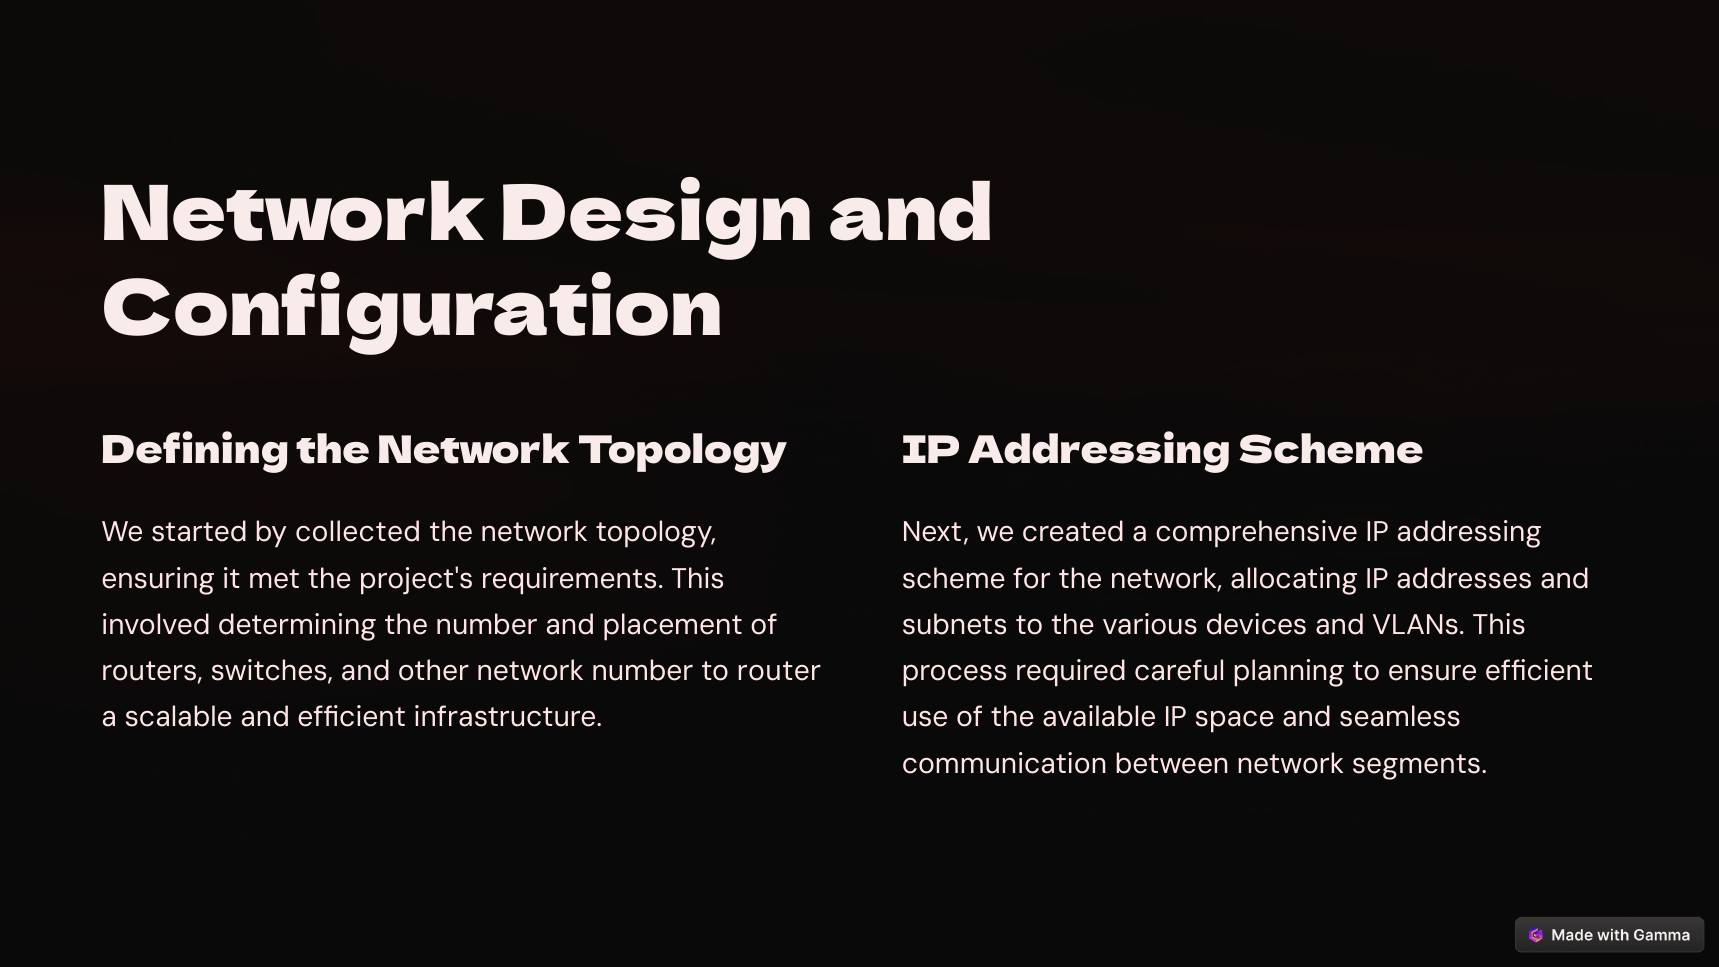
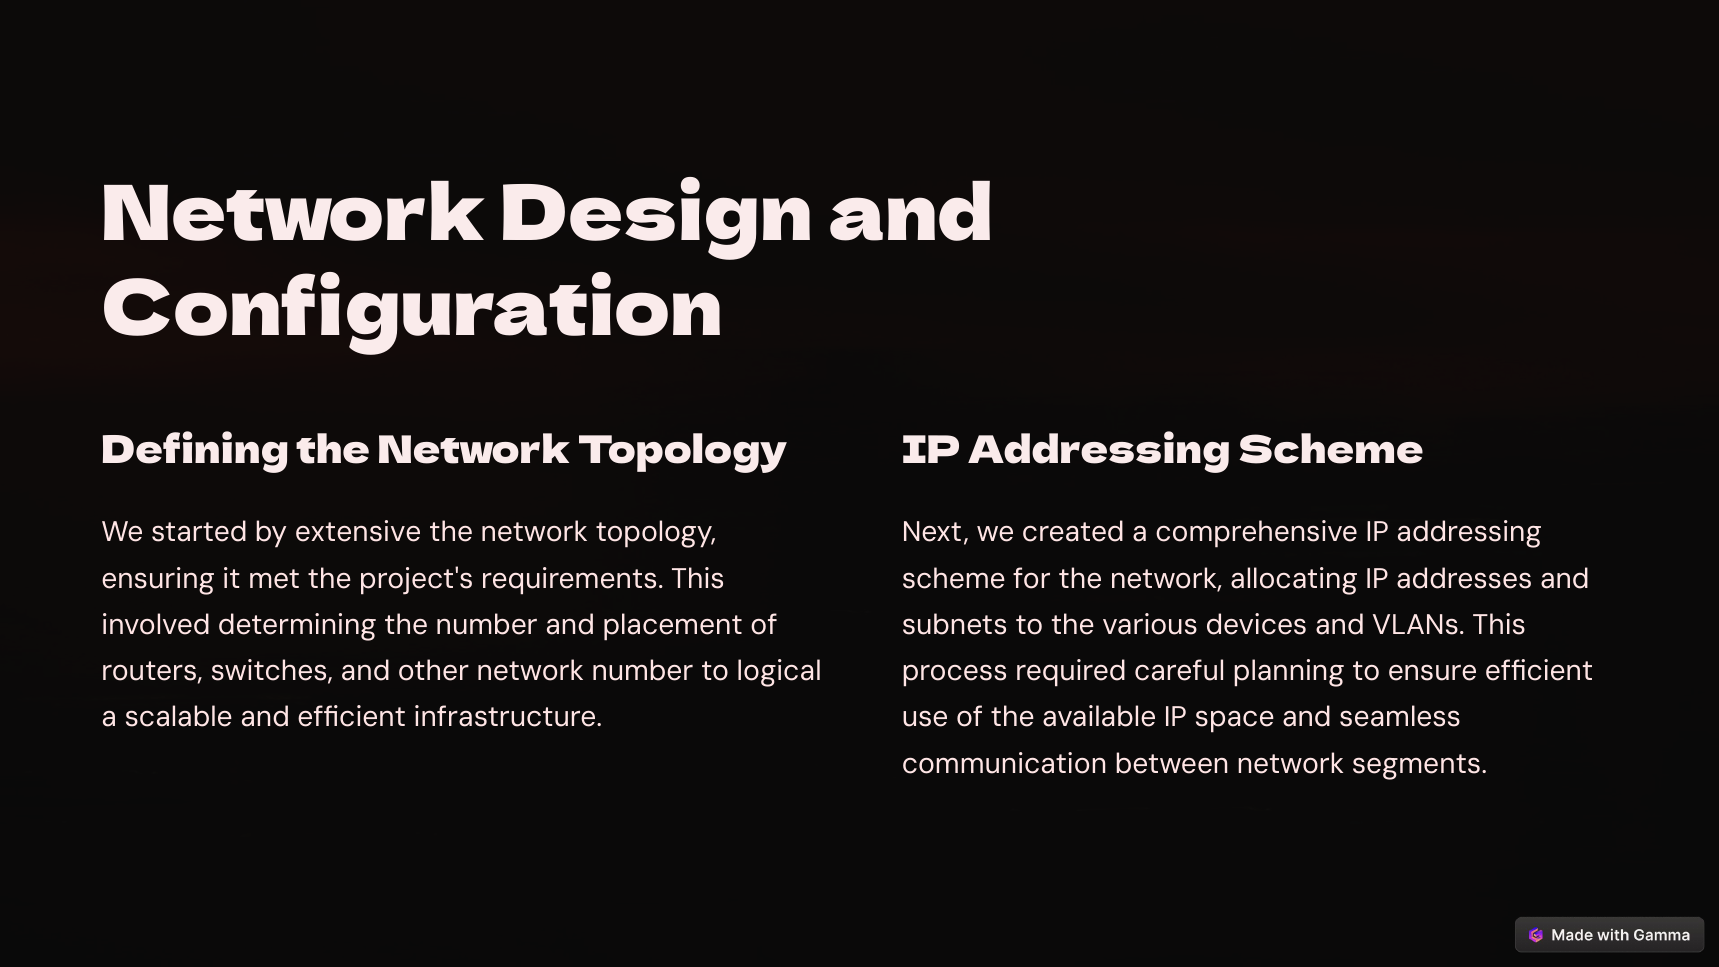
collected: collected -> extensive (358, 532)
router: router -> logical (779, 671)
